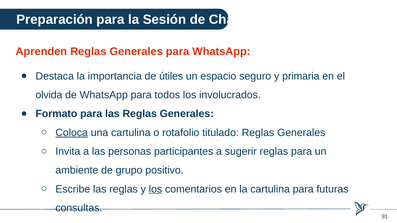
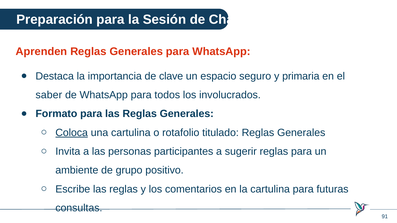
útiles: útiles -> clave (171, 76)
olvida: olvida -> saber (49, 95)
los underline: present -> none (155, 189)
